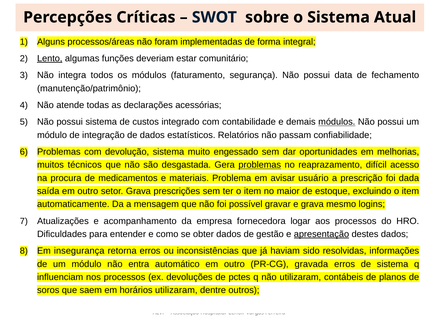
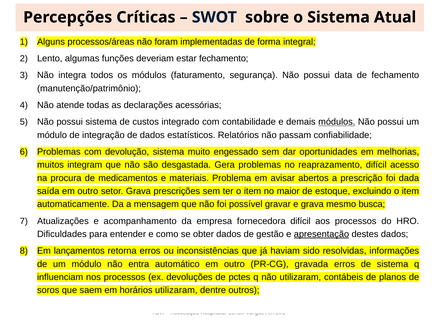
Lento underline: present -> none (50, 59)
estar comunitário: comunitário -> fechamento (224, 59)
técnicos: técnicos -> integram (85, 165)
problemas underline: present -> none (260, 165)
usuário: usuário -> abertos (313, 178)
logins: logins -> busca (372, 205)
fornecedora logar: logar -> difícil (300, 221)
insegurança: insegurança -> lançamentos (79, 251)
